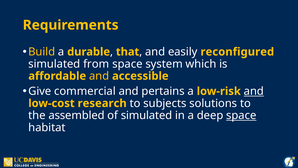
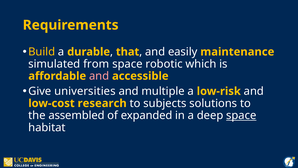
reconfigured: reconfigured -> maintenance (237, 52)
system: system -> robotic (164, 64)
and colour: yellow -> pink (99, 76)
commercial: commercial -> universities (85, 91)
pertains: pertains -> multiple (163, 91)
and underline: present -> none (254, 91)
of simulated: simulated -> expanded (147, 115)
